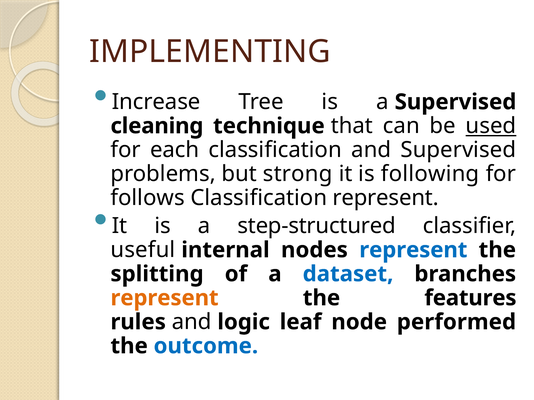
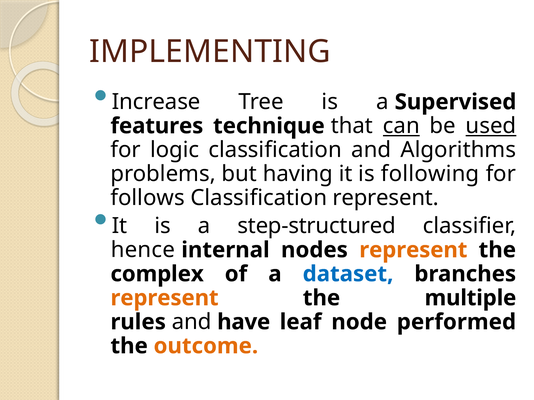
cleaning: cleaning -> features (157, 126)
can underline: none -> present (401, 126)
each: each -> logic (175, 150)
and Supervised: Supervised -> Algorithms (458, 150)
strong: strong -> having (298, 174)
useful: useful -> hence (143, 250)
represent colour: blue -> orange (413, 250)
splitting: splitting -> complex (157, 274)
features: features -> multiple (470, 298)
logic: logic -> have (244, 322)
outcome colour: blue -> orange (206, 346)
